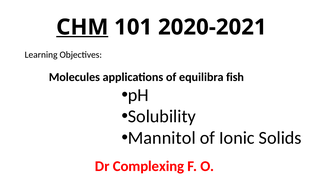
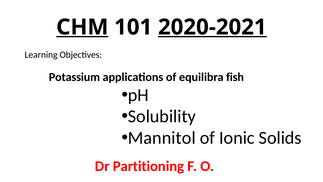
2020-2021 underline: none -> present (212, 27)
Molecules: Molecules -> Potassium (74, 77)
Complexing: Complexing -> Partitioning (149, 166)
